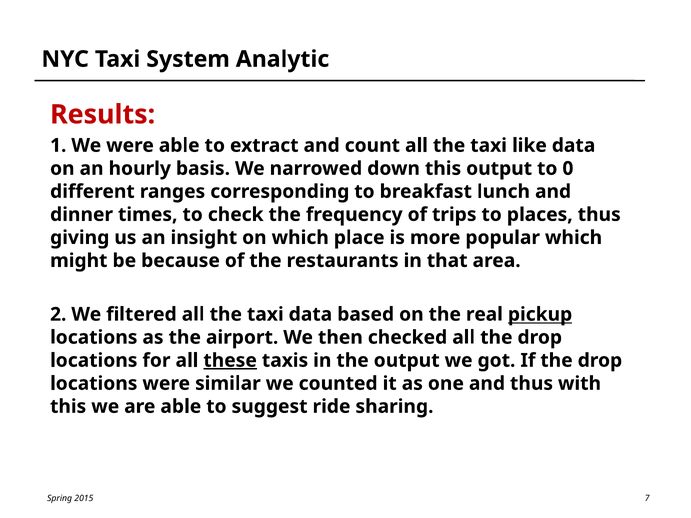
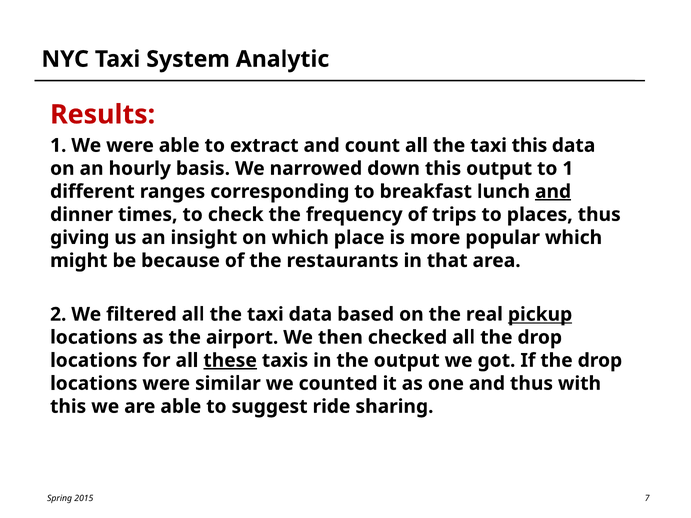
taxi like: like -> this (529, 146)
to 0: 0 -> 1 (568, 169)
and underline: none -> present (553, 192)
